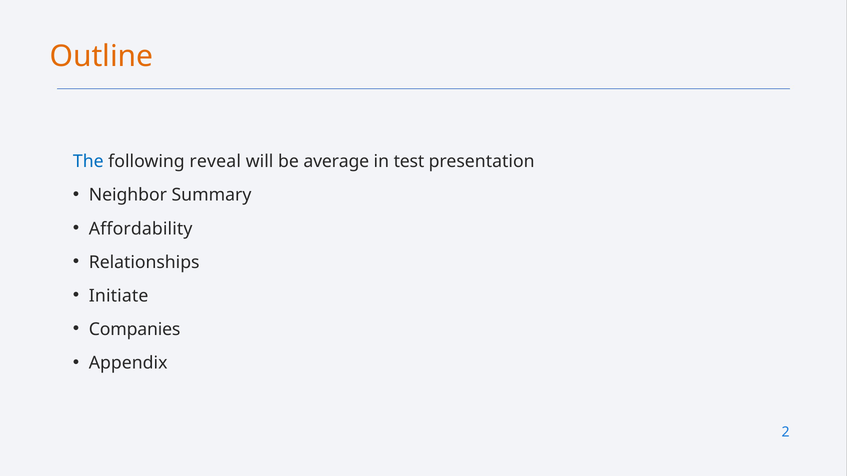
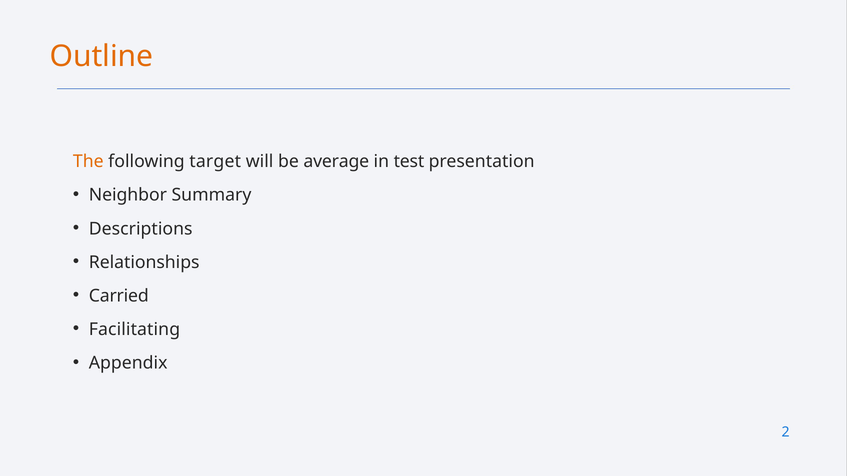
The colour: blue -> orange (88, 162)
reveal: reveal -> target (215, 162)
Affordability: Affordability -> Descriptions (141, 229)
Initiate: Initiate -> Carried (119, 296)
Companies: Companies -> Facilitating (134, 330)
